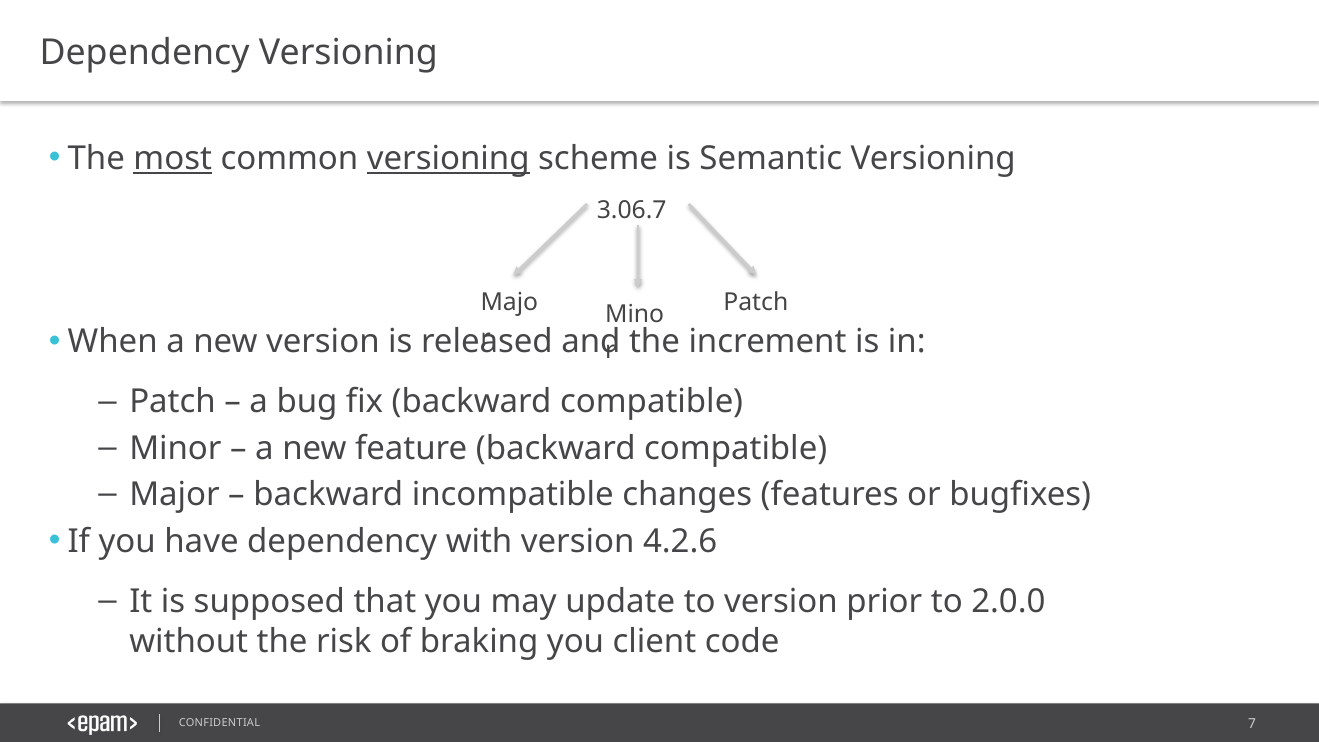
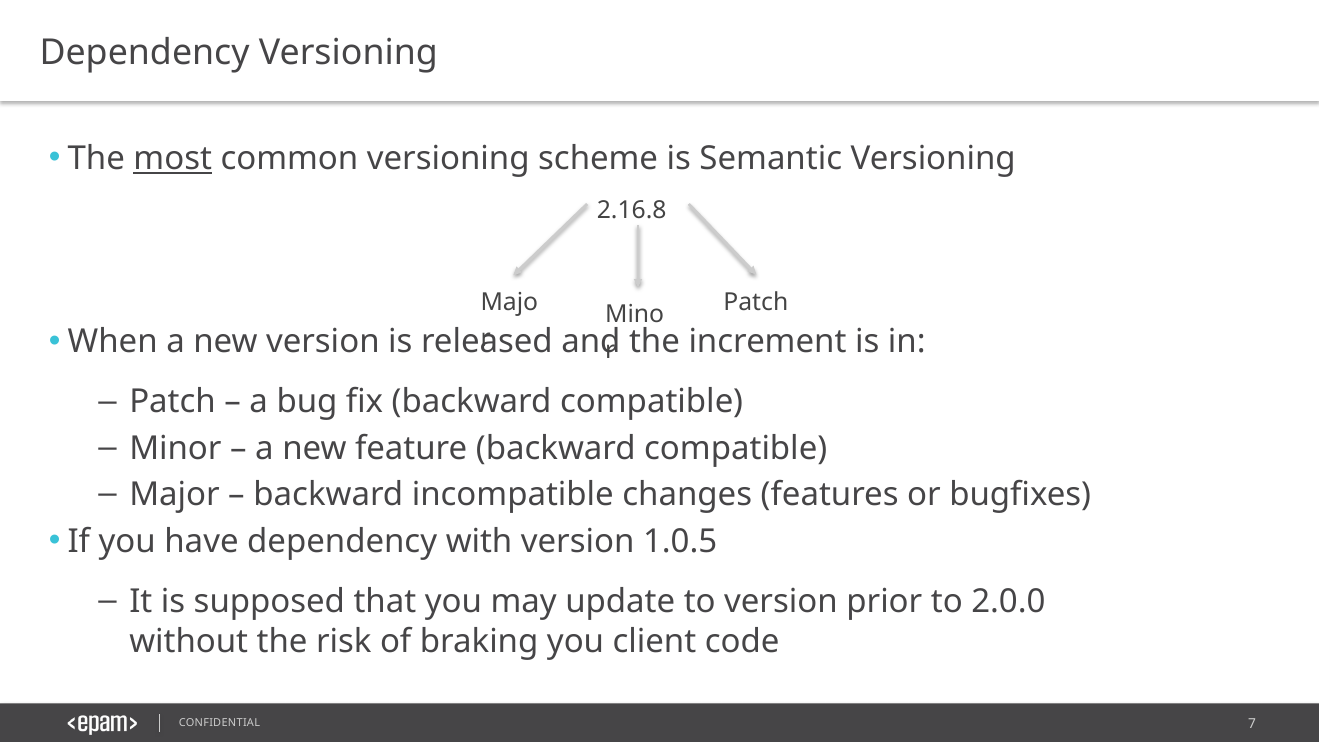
versioning underline: present -> none (448, 158)
3.06.7: 3.06.7 -> 2.16.8 (632, 210)
4.2.6: 4.2.6 -> 1.0.5 (680, 542)
